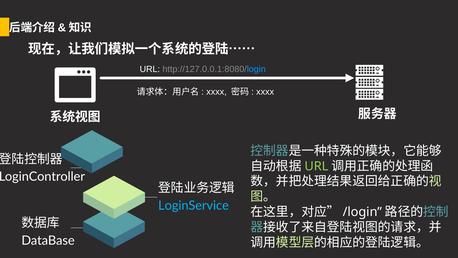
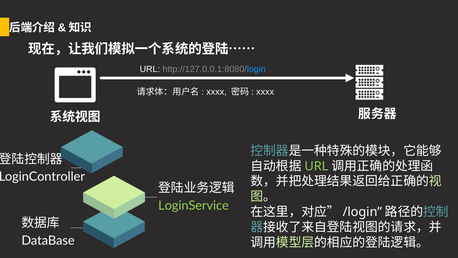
LoginService colour: light blue -> light green (194, 205)
